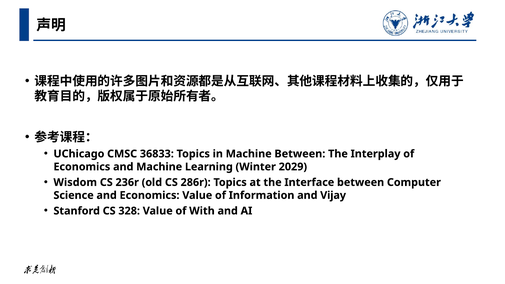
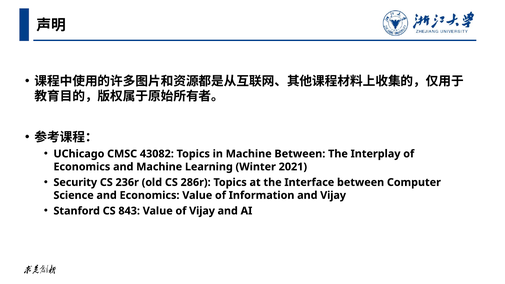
36833: 36833 -> 43082 (157, 154)
2029: 2029 -> 2021 (293, 167)
Wisdom: Wisdom -> Security (75, 182)
328: 328 -> 843 (129, 211)
of With: With -> Vijay (202, 211)
